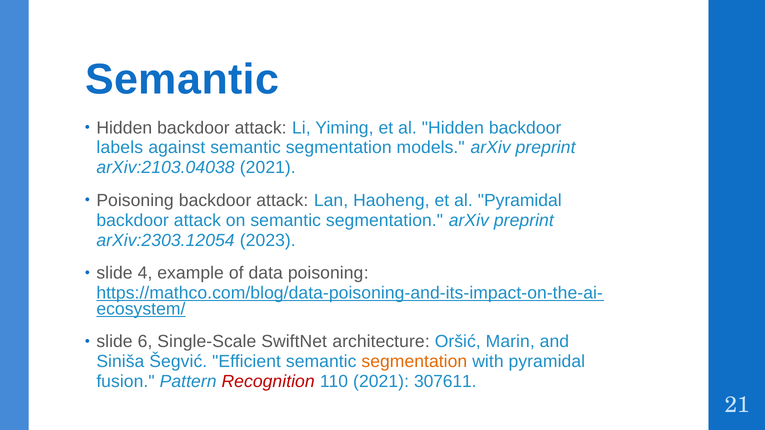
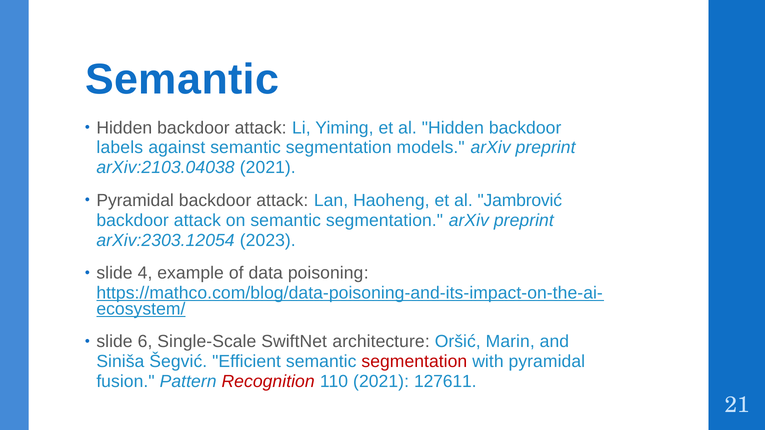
Poisoning: Poisoning -> Pyramidal (135, 200)
al Pyramidal: Pyramidal -> Jambrović (520, 200)
segmentation colour: orange -> red (414, 362)
307611: 307611 -> 127611 (445, 382)
